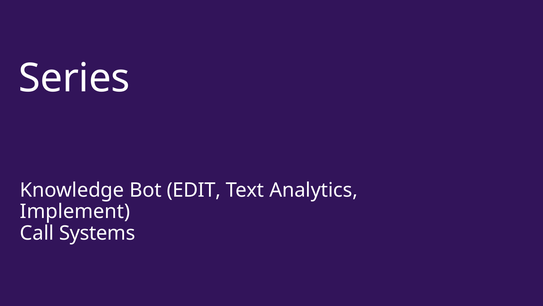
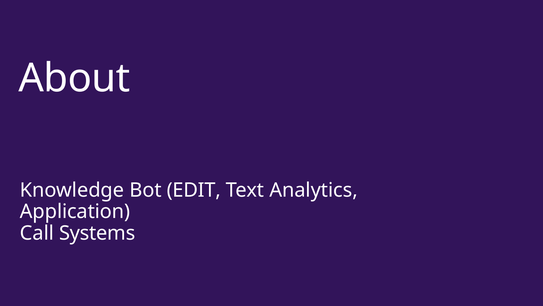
Series: Series -> About (74, 78)
Implement: Implement -> Application (75, 211)
